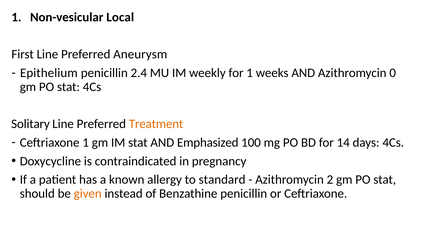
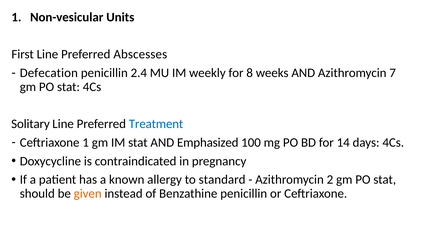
Local: Local -> Units (120, 17)
Aneurysm: Aneurysm -> Abscesses (140, 54)
Epithelium: Epithelium -> Defecation (49, 73)
for 1: 1 -> 8 (250, 73)
0: 0 -> 7 (393, 73)
Treatment colour: orange -> blue (156, 124)
